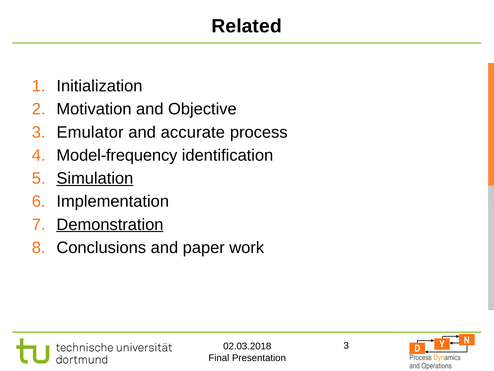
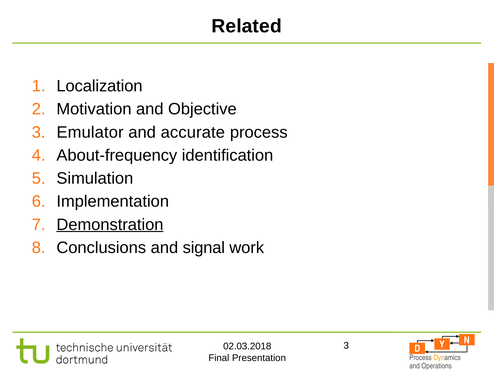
Initialization: Initialization -> Localization (100, 86)
Model-frequency: Model-frequency -> About-frequency (117, 155)
Simulation underline: present -> none (95, 178)
paper: paper -> signal (204, 247)
